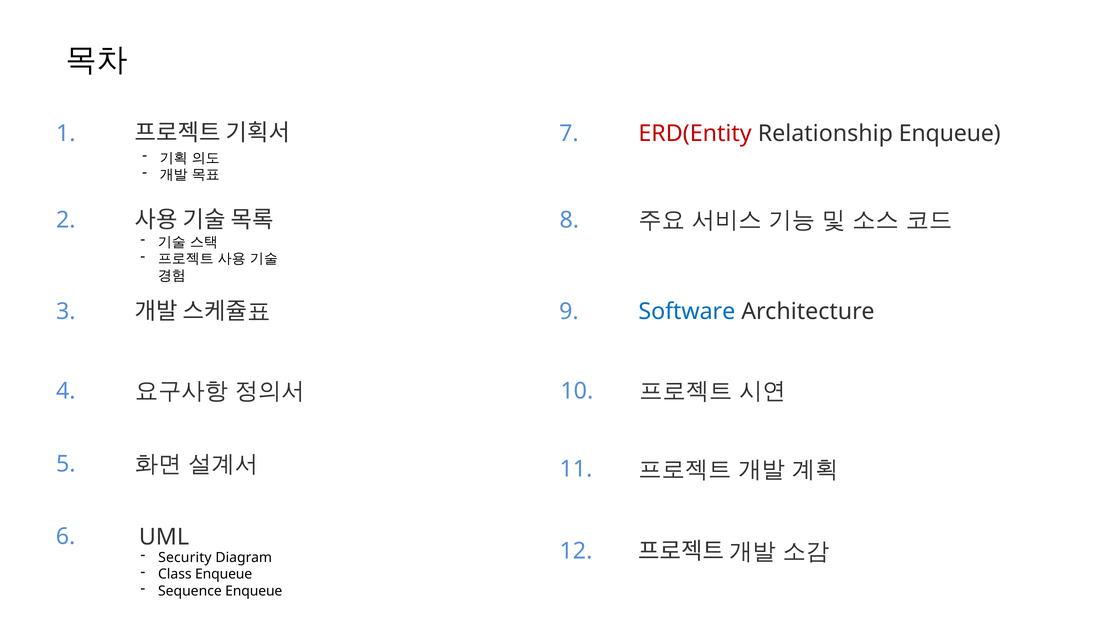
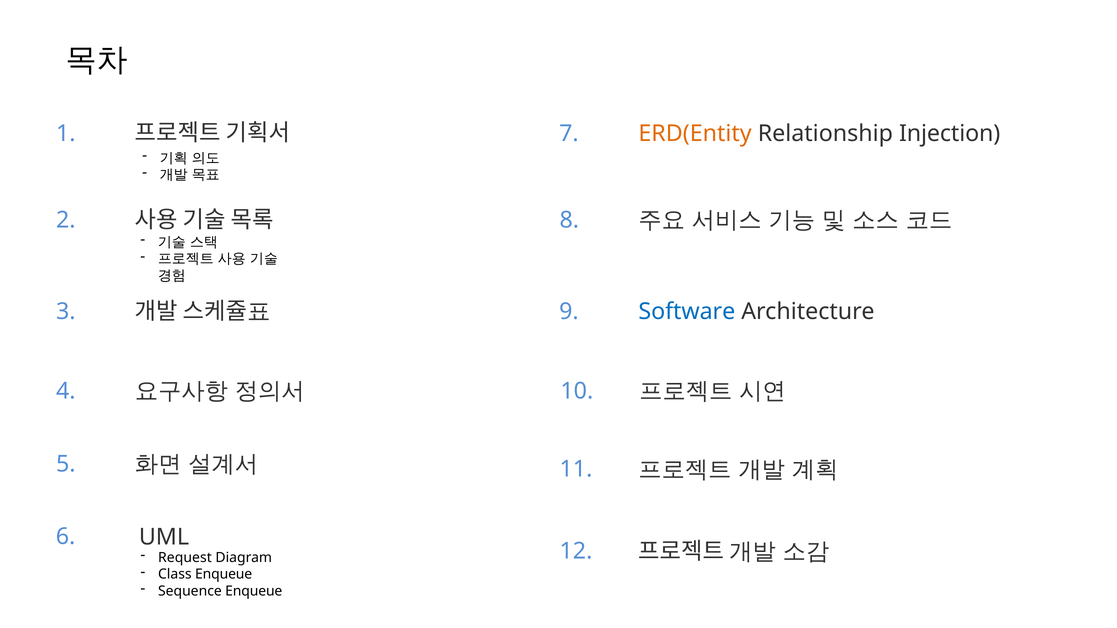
ERD(Entity colour: red -> orange (695, 133)
Relationship Enqueue: Enqueue -> Injection (950, 133)
Security: Security -> Request (185, 558)
